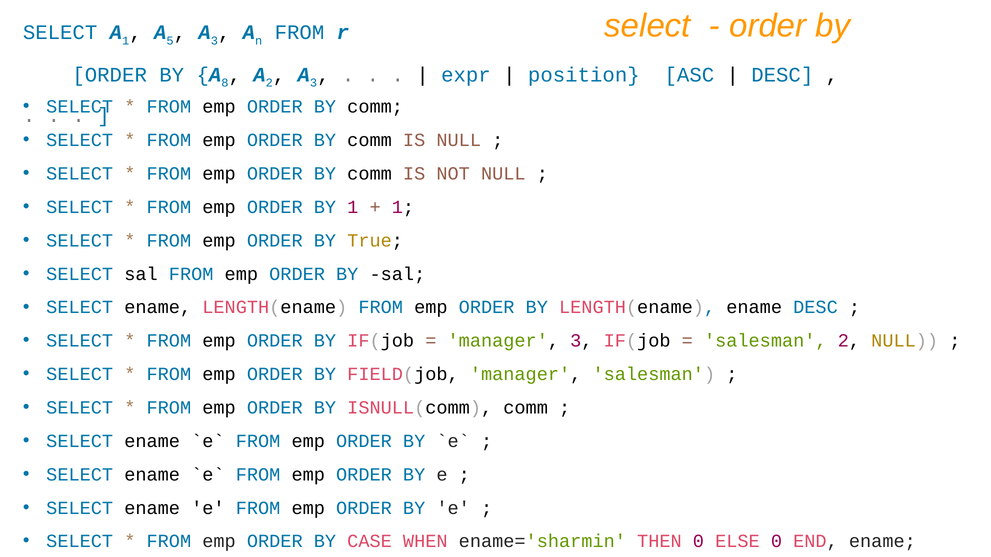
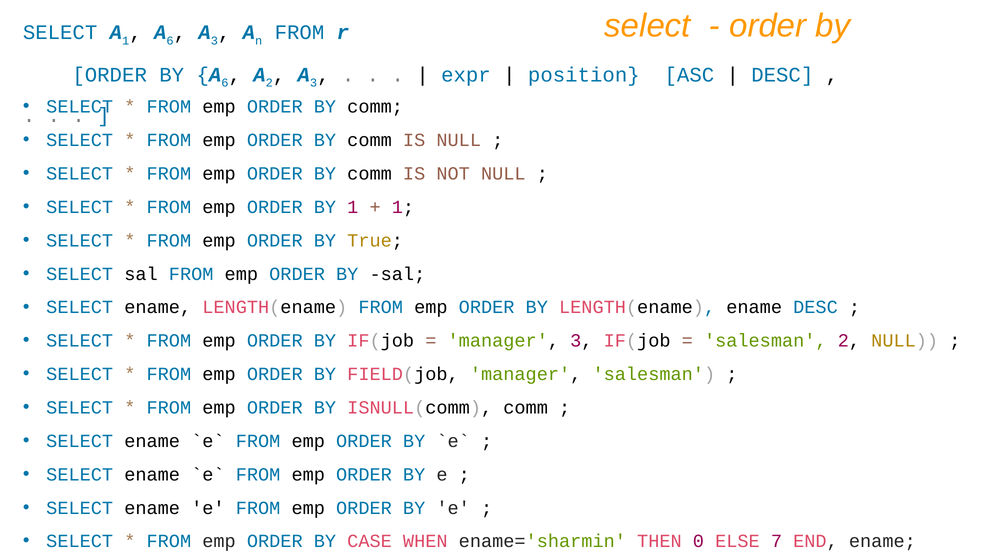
5: 5 -> 6 (170, 41)
8: 8 -> 6 (225, 83)
ELSE 0: 0 -> 7 (776, 542)
